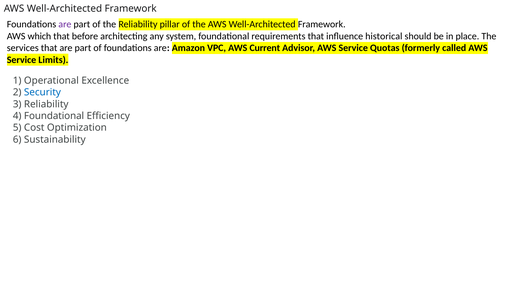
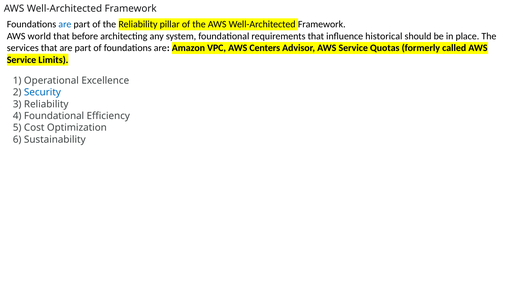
are colour: purple -> blue (65, 24)
which: which -> world (39, 36)
Current: Current -> Centers (265, 48)
